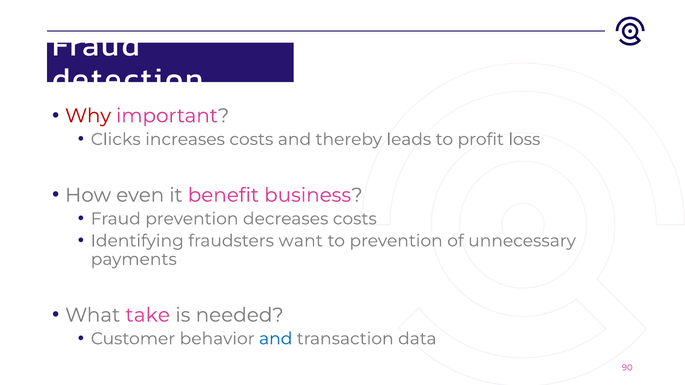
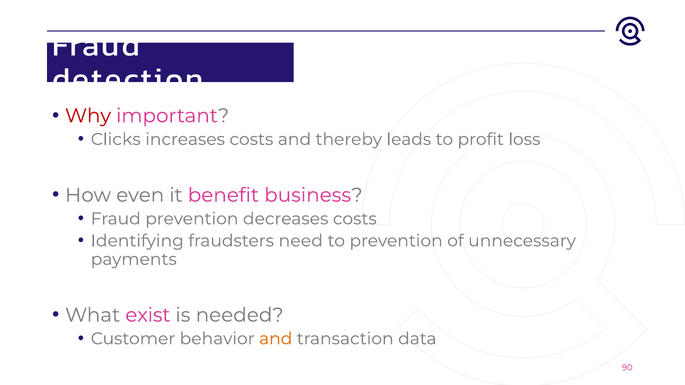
want: want -> need (301, 241)
take: take -> exist (148, 315)
and colour: blue -> orange (276, 339)
